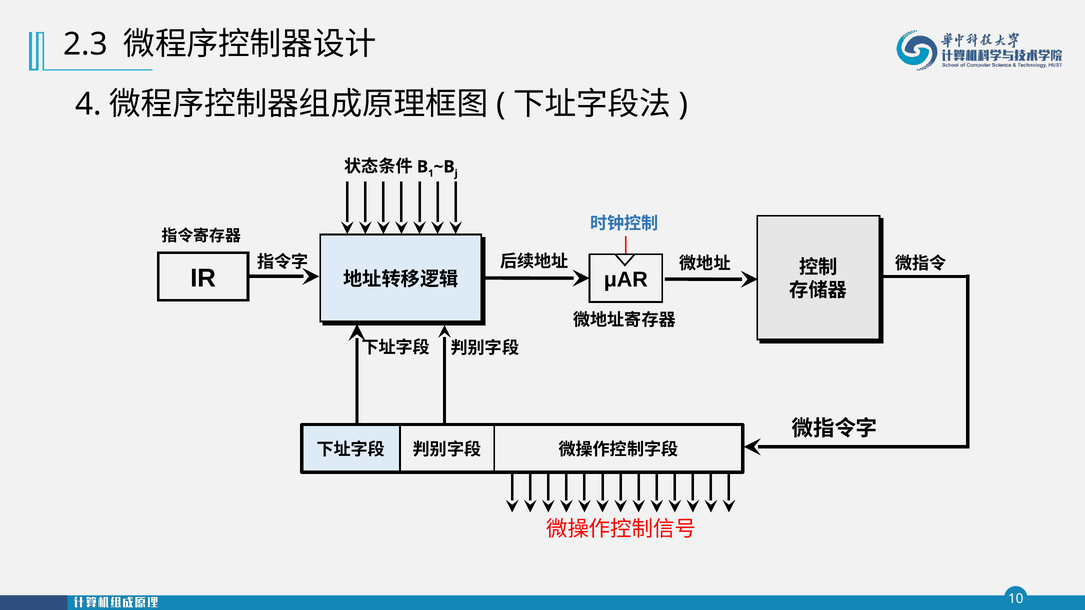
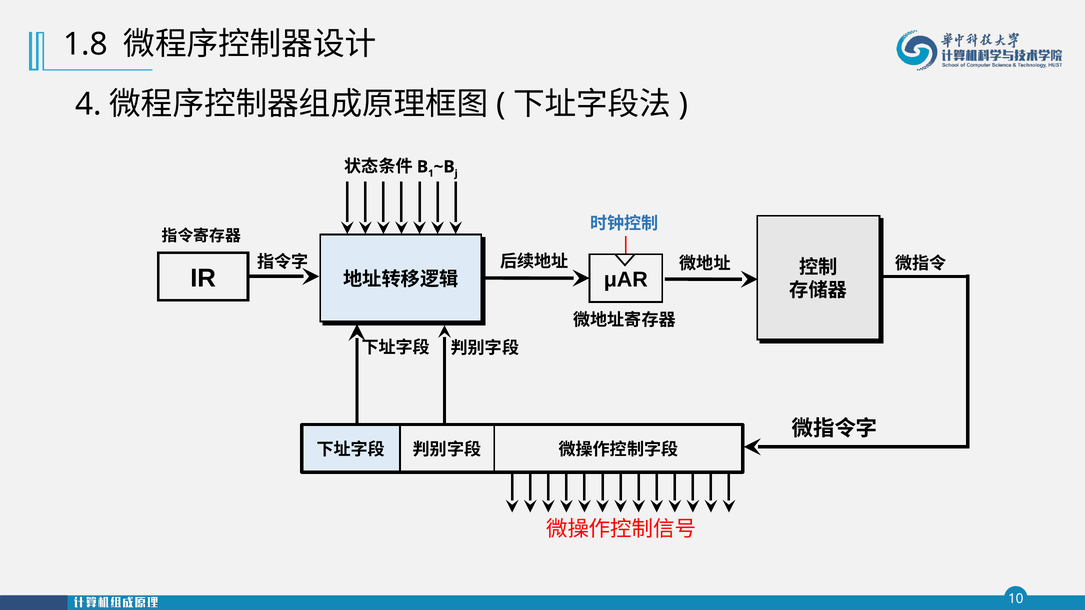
2.3: 2.3 -> 1.8 (85, 44)
